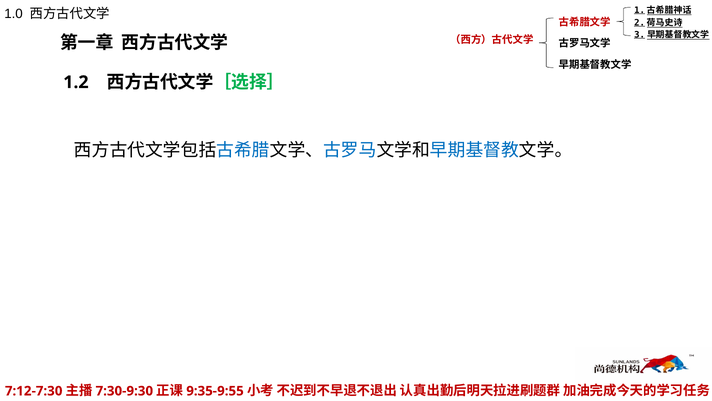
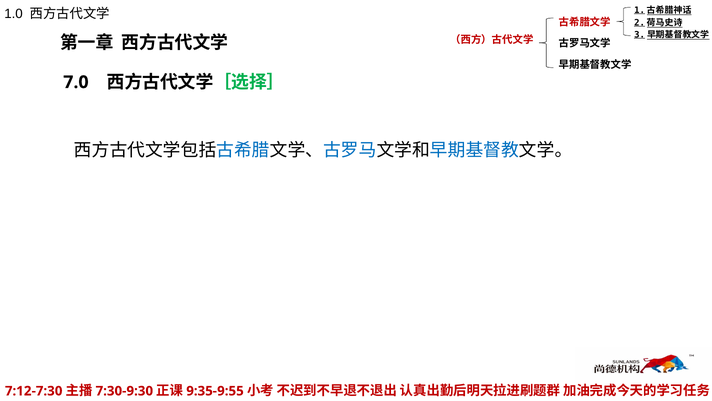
1.2: 1.2 -> 7.0 (76, 82)
